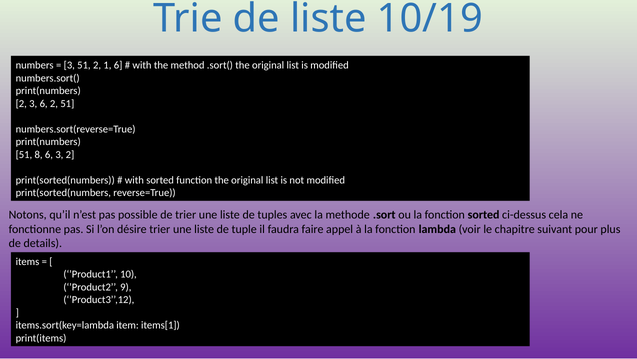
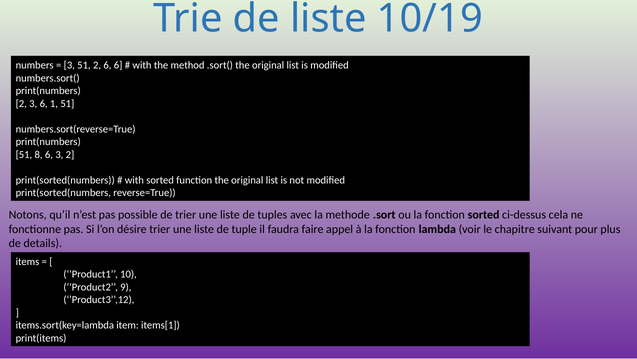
2 1: 1 -> 6 (107, 65)
6 2: 2 -> 1 (54, 103)
